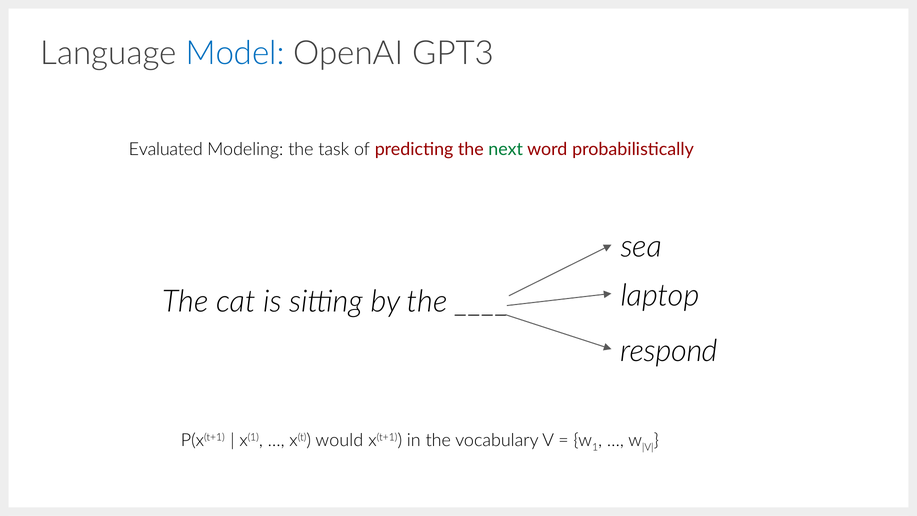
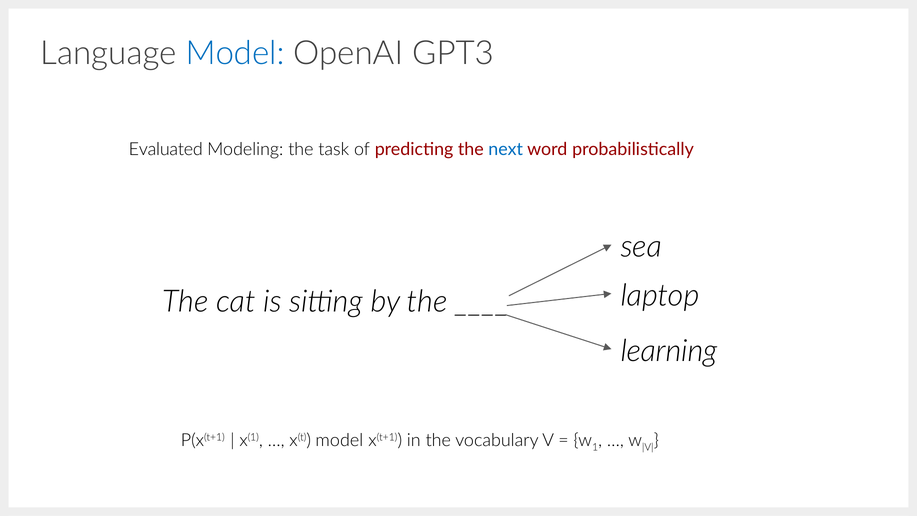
next colour: green -> blue (506, 149)
respond: respond -> learning (669, 351)
x(t would: would -> model (339, 440)
